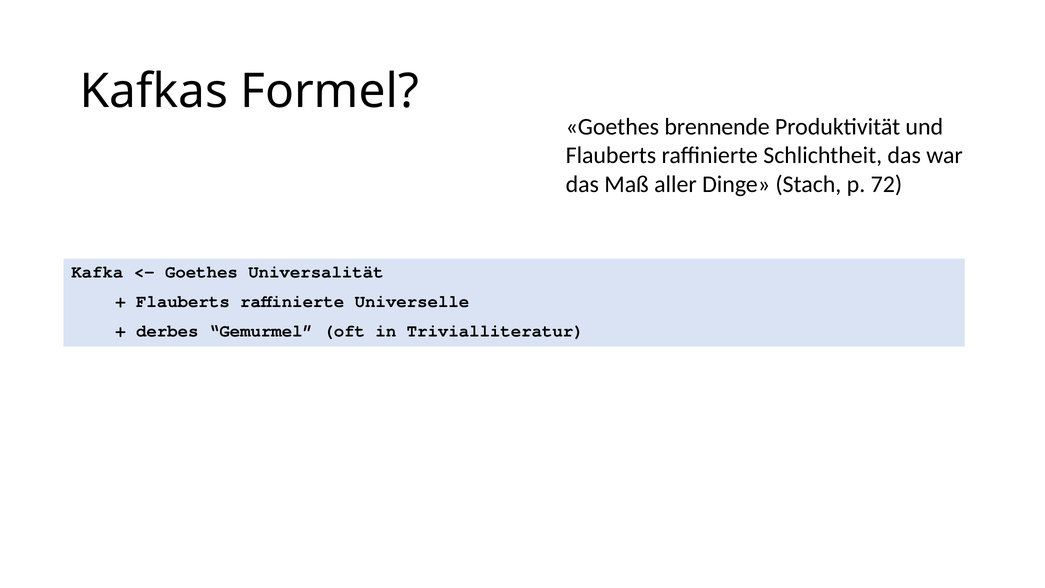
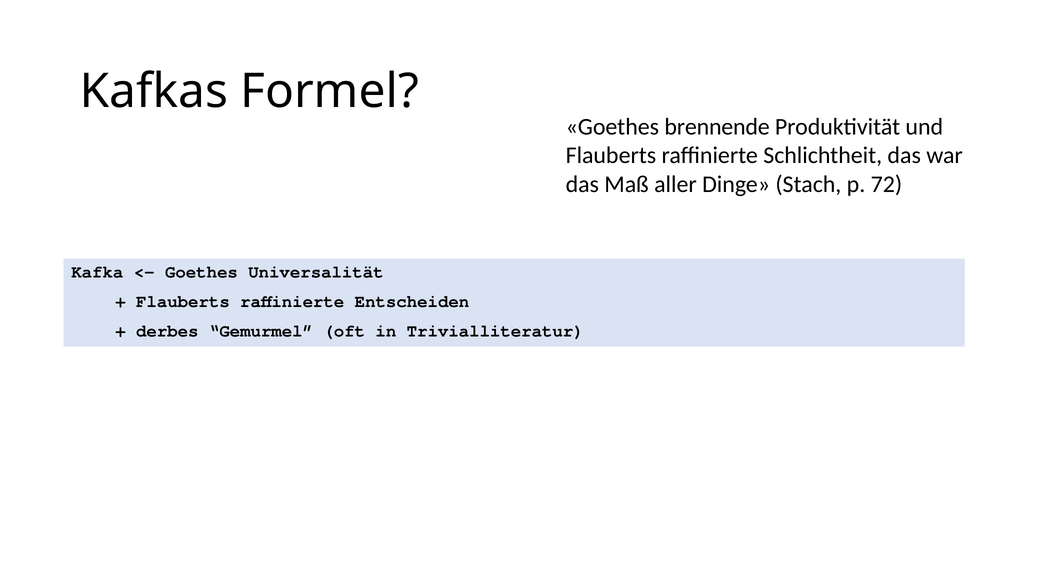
Universelle: Universelle -> Entscheiden (412, 301)
